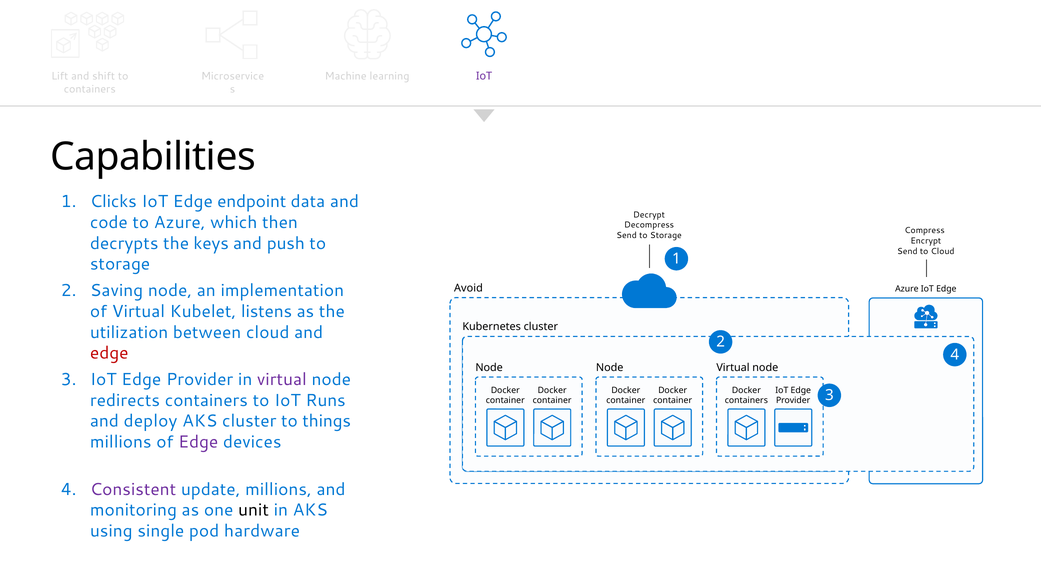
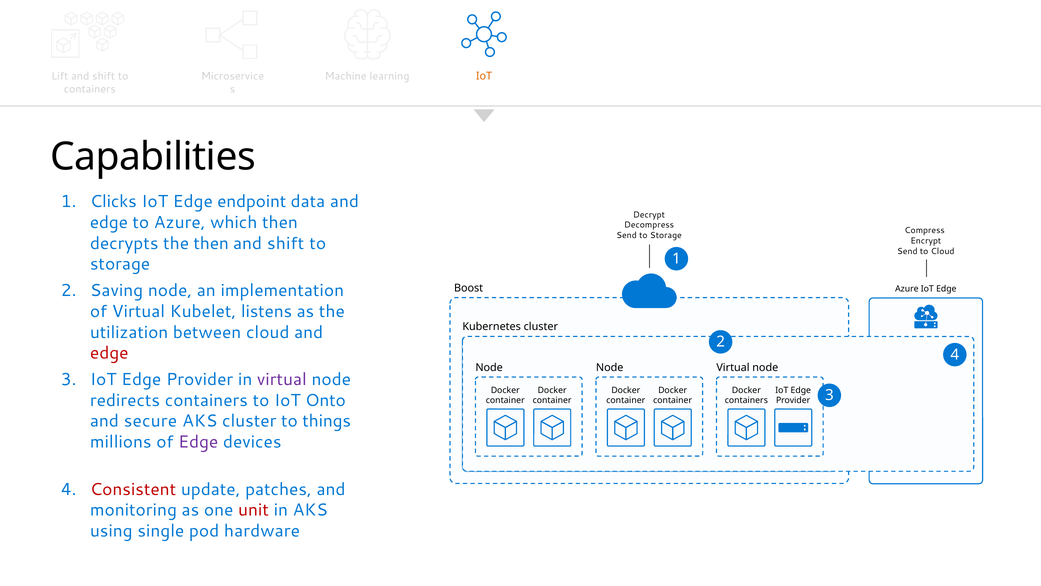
IoT colour: purple -> orange (484, 76)
code: code -> edge (109, 222)
the keys: keys -> then (211, 243)
push: push -> shift (286, 243)
Avoid: Avoid -> Boost (469, 288)
Runs: Runs -> Onto (326, 400)
deploy: deploy -> secure (150, 421)
Consistent colour: purple -> red (133, 489)
update millions: millions -> patches (278, 489)
unit colour: black -> red (254, 510)
